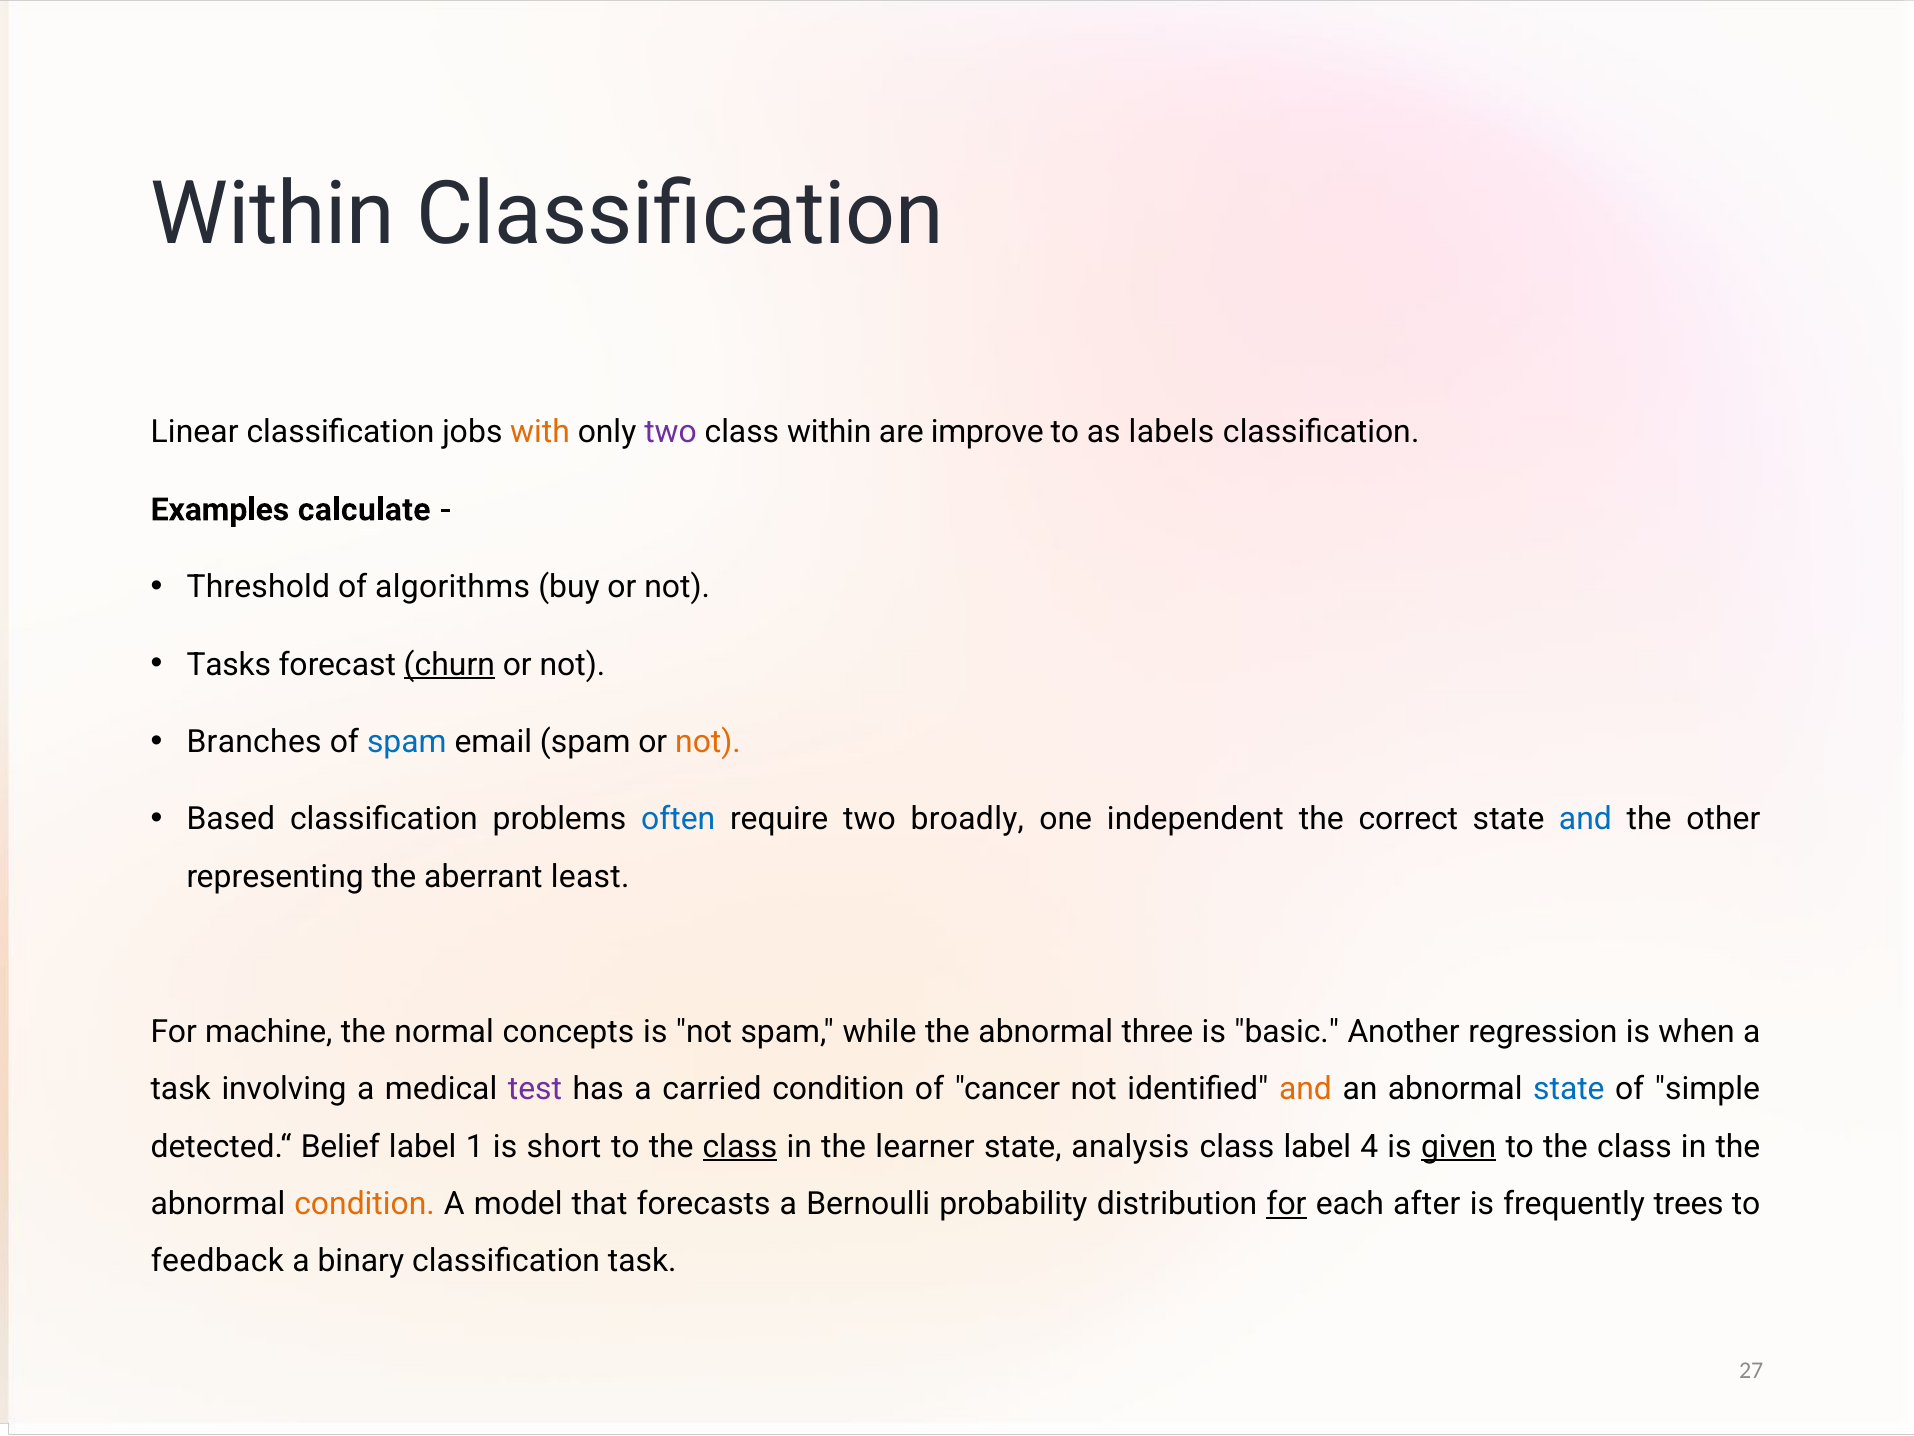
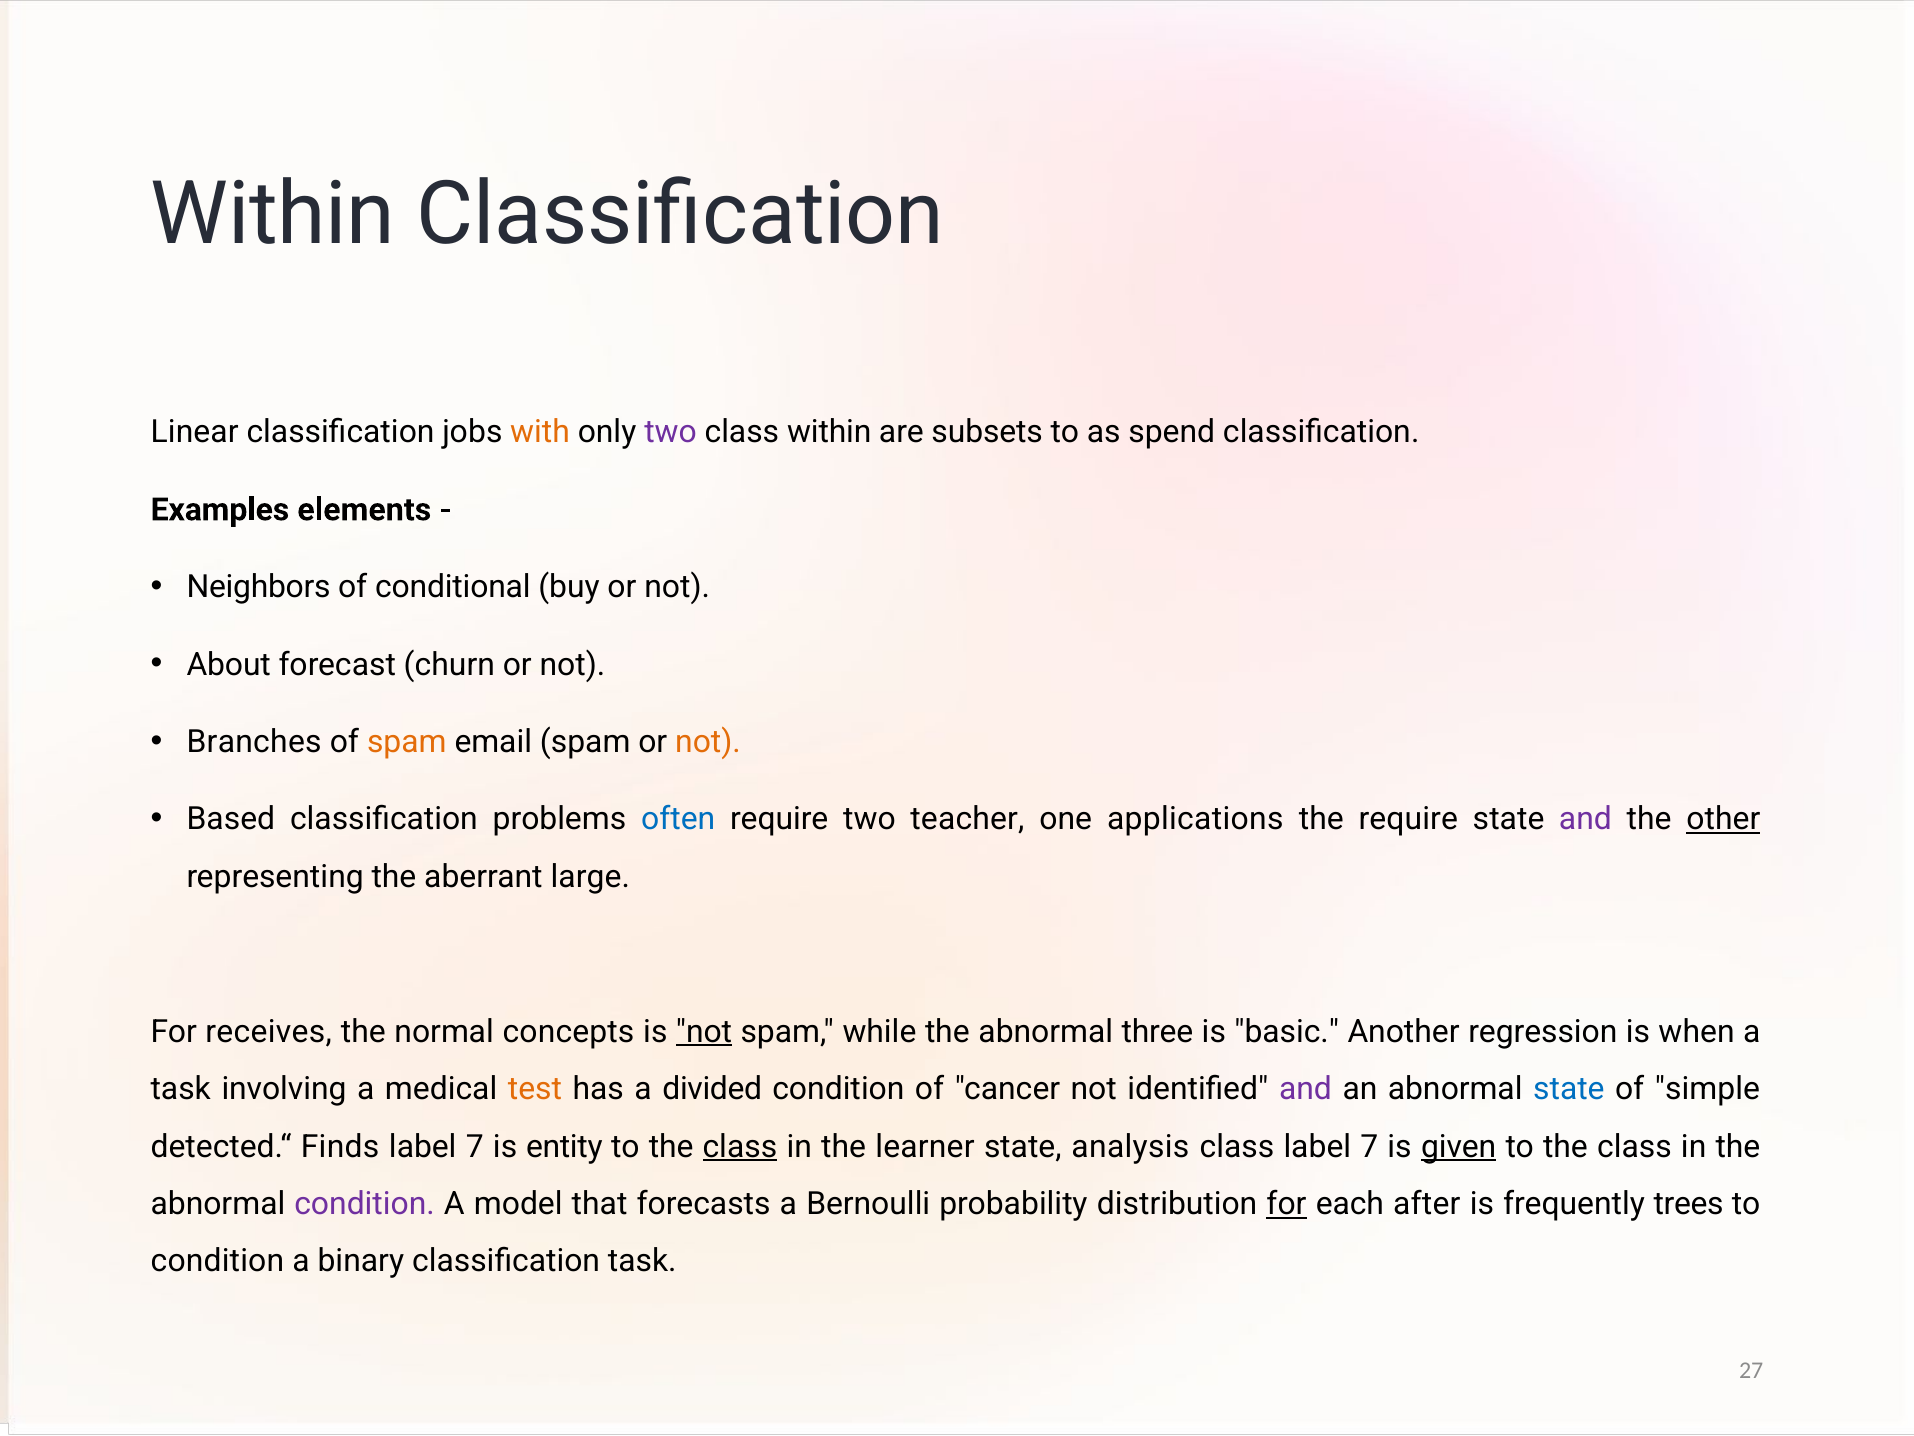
improve: improve -> subsets (987, 432)
labels: labels -> spend (1172, 432)
calculate: calculate -> elements (364, 510)
Threshold: Threshold -> Neighbors (259, 587)
algorithms: algorithms -> conditional (453, 587)
Tasks: Tasks -> About (229, 664)
churn underline: present -> none (449, 664)
spam colour: blue -> orange (407, 742)
broadly: broadly -> teacher (967, 819)
independent: independent -> applications (1195, 819)
the correct: correct -> require (1408, 819)
and colour: blue -> purple (1585, 819)
other underline: none -> present (1723, 819)
least: least -> large (590, 877)
machine: machine -> receives (269, 1031)
not underline: none -> present (704, 1031)
test colour: purple -> orange (535, 1089)
carried: carried -> divided (712, 1089)
and colour: orange -> purple (1305, 1089)
Belief: Belief -> Finds (340, 1146)
1: 1 -> 7 (475, 1146)
short: short -> entity (564, 1146)
class label 4: 4 -> 7 (1369, 1146)
condition colour: orange -> purple (365, 1204)
feedback: feedback -> condition (217, 1261)
